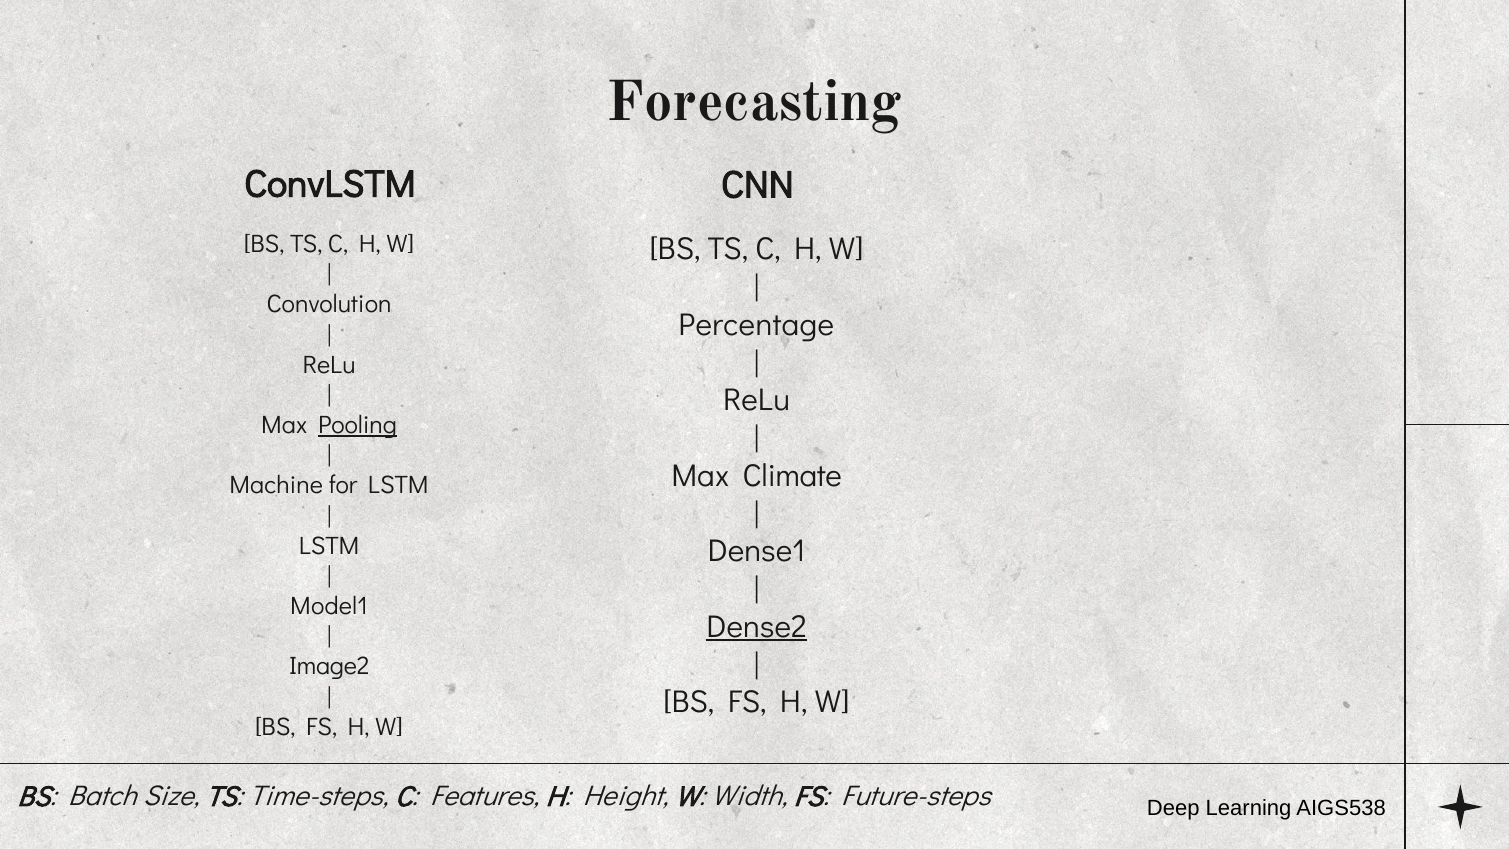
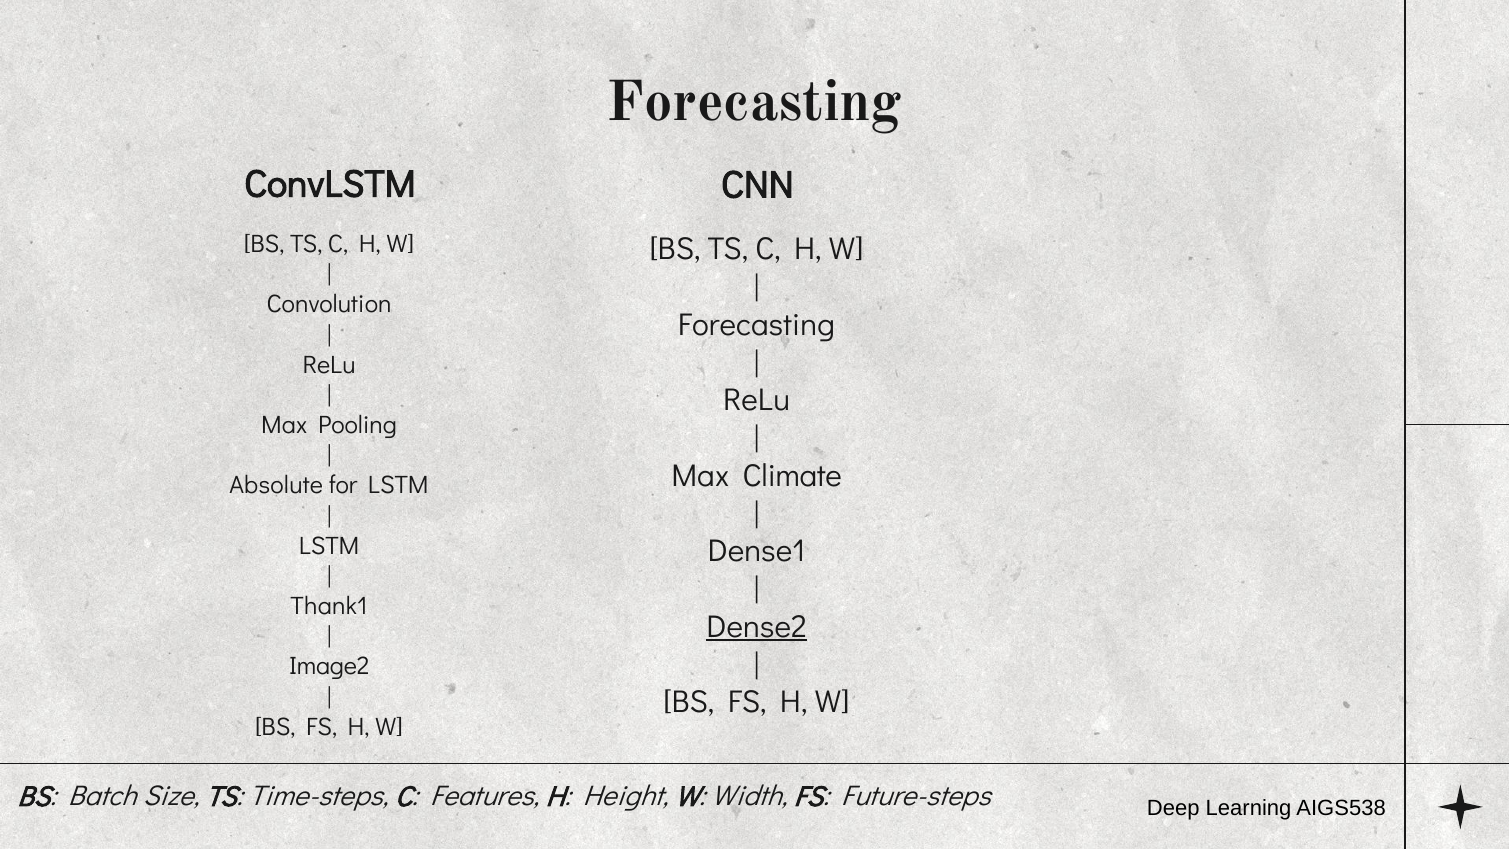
Percentage: Percentage -> Forecasting (756, 325)
Pooling underline: present -> none (357, 425)
Machine: Machine -> Absolute (276, 486)
Model1: Model1 -> Thank1 (329, 606)
